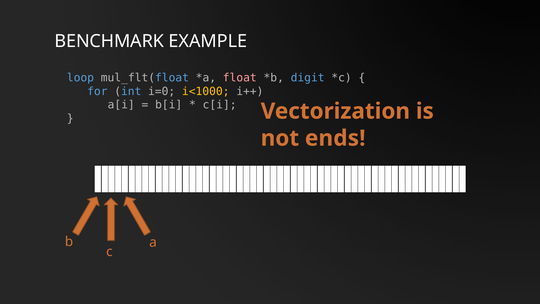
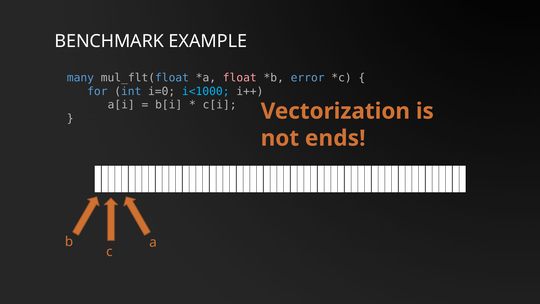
loop: loop -> many (80, 78)
digit: digit -> error (308, 78)
i<1000 colour: yellow -> light blue (206, 91)
